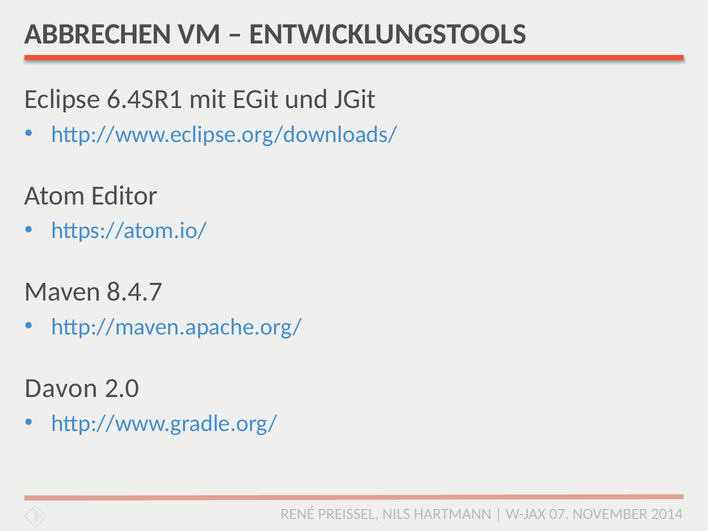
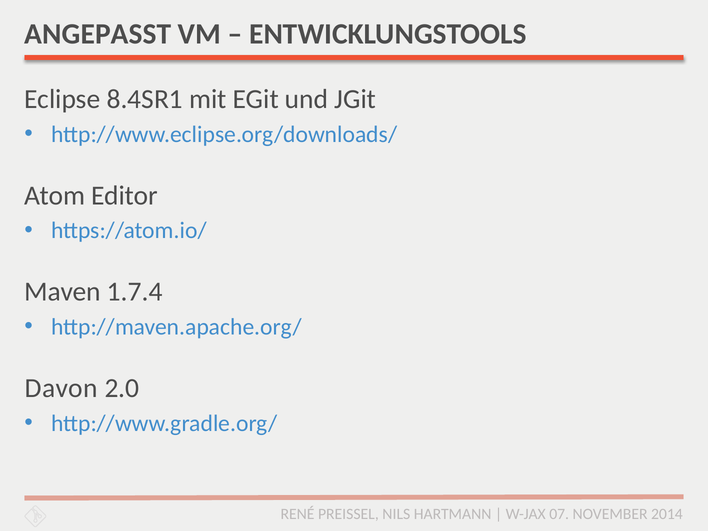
ABBRECHEN: ABBRECHEN -> ANGEPASST (98, 34)
6.4SR1: 6.4SR1 -> 8.4SR1 (145, 99)
8.4.7: 8.4.7 -> 1.7.4 (135, 292)
